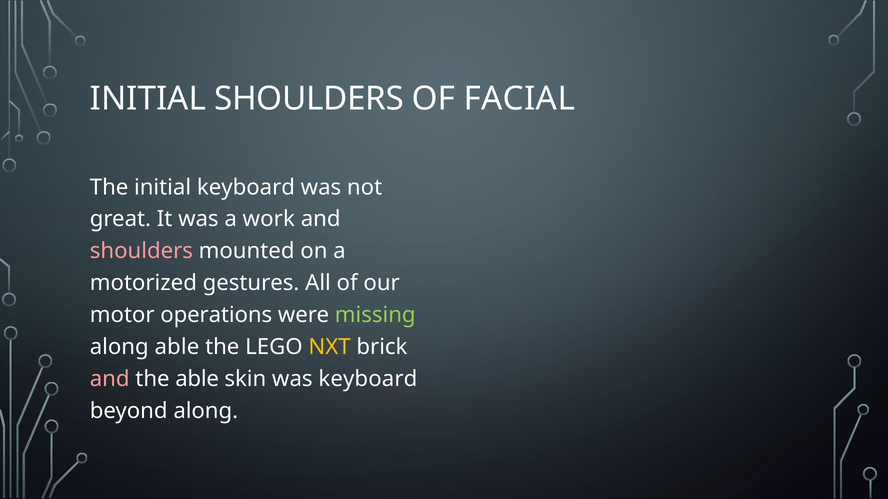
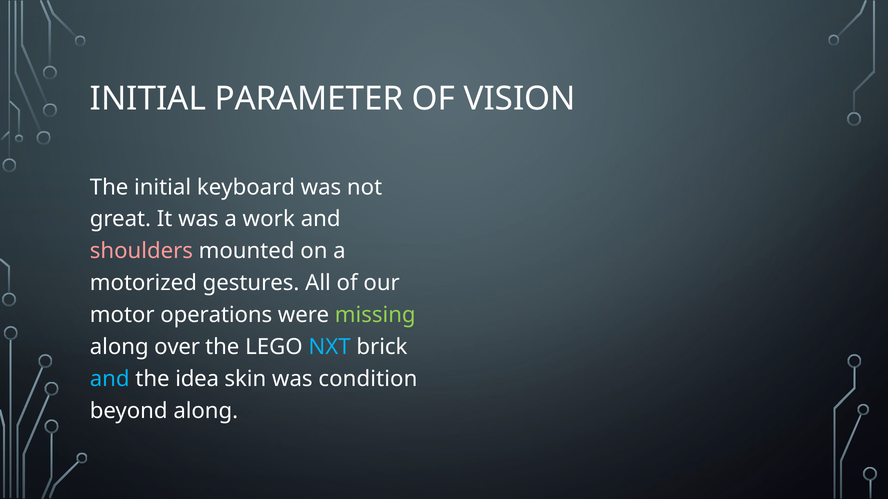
INITIAL SHOULDERS: SHOULDERS -> PARAMETER (309, 99)
FACIAL: FACIAL -> VISION (520, 99)
along able: able -> over (177, 347)
NXT colour: yellow -> light blue (330, 347)
and colour: pink -> light blue (110, 379)
the able: able -> idea (197, 379)
was keyboard: keyboard -> condition (368, 379)
